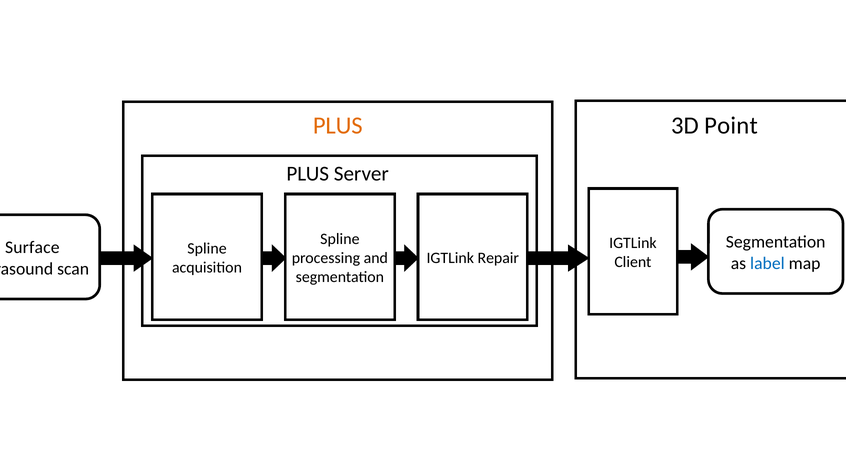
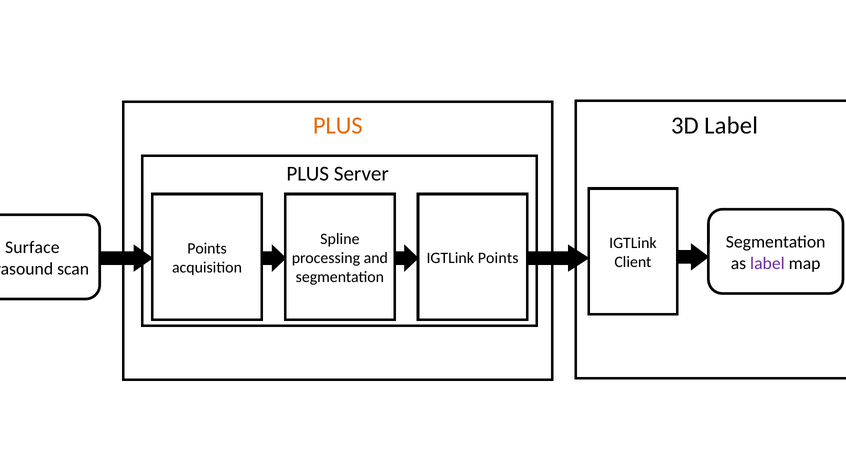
3D Point: Point -> Label (731, 125)
Spline: Spline -> Points (207, 248)
IGTLink Repair: Repair -> Points (498, 258)
label colour: blue -> purple (767, 263)
